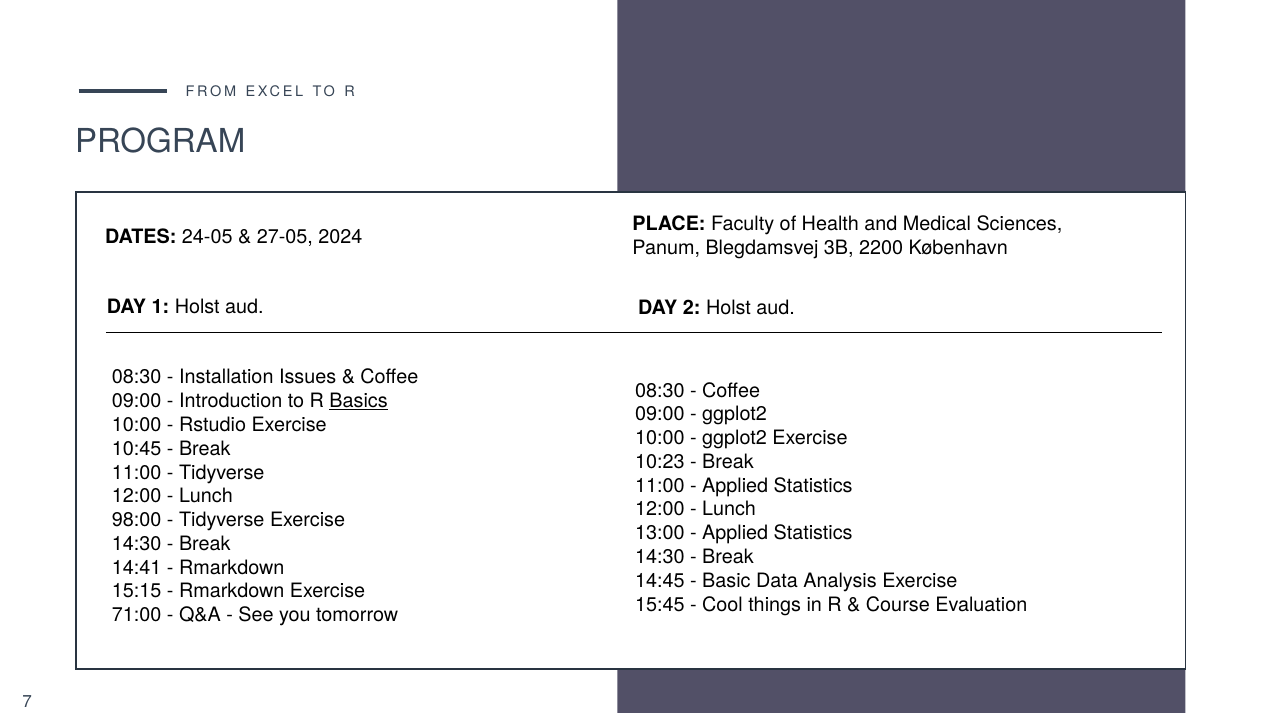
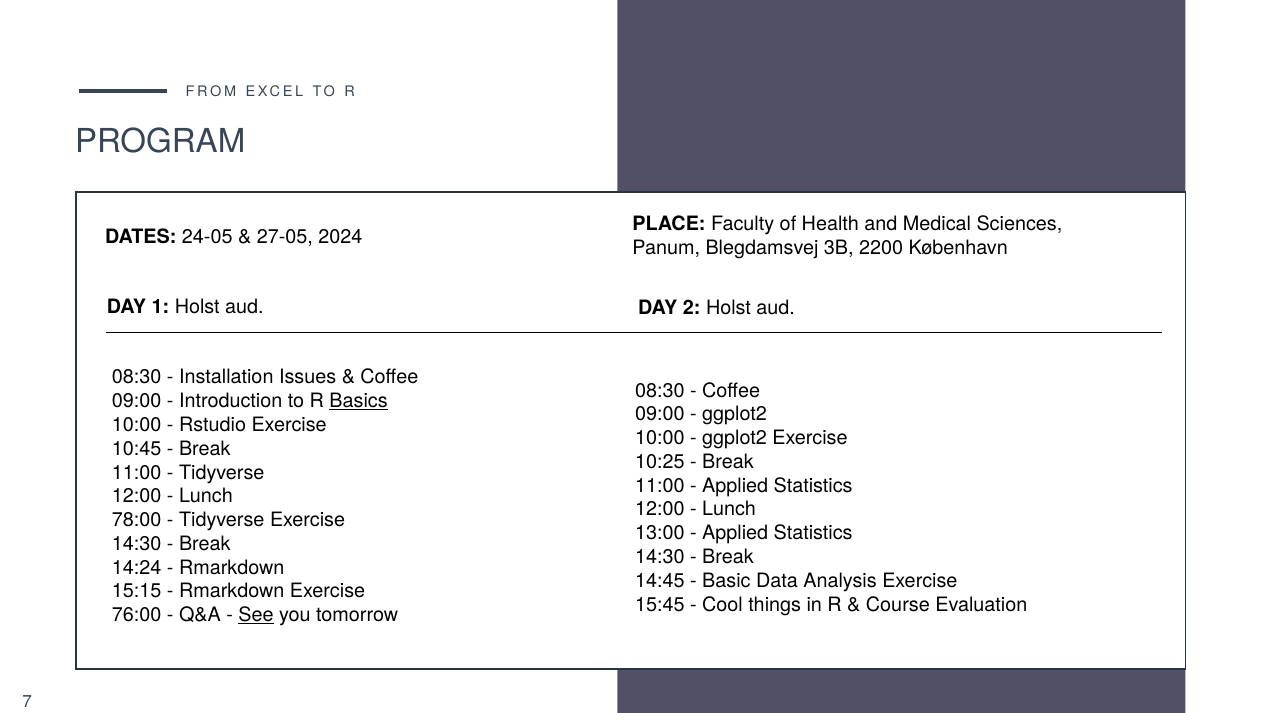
10:23: 10:23 -> 10:25 (660, 462)
98:00: 98:00 -> 78:00 (137, 520)
14:41: 14:41 -> 14:24 (137, 568)
71:00: 71:00 -> 76:00 (137, 615)
See underline: none -> present (256, 615)
